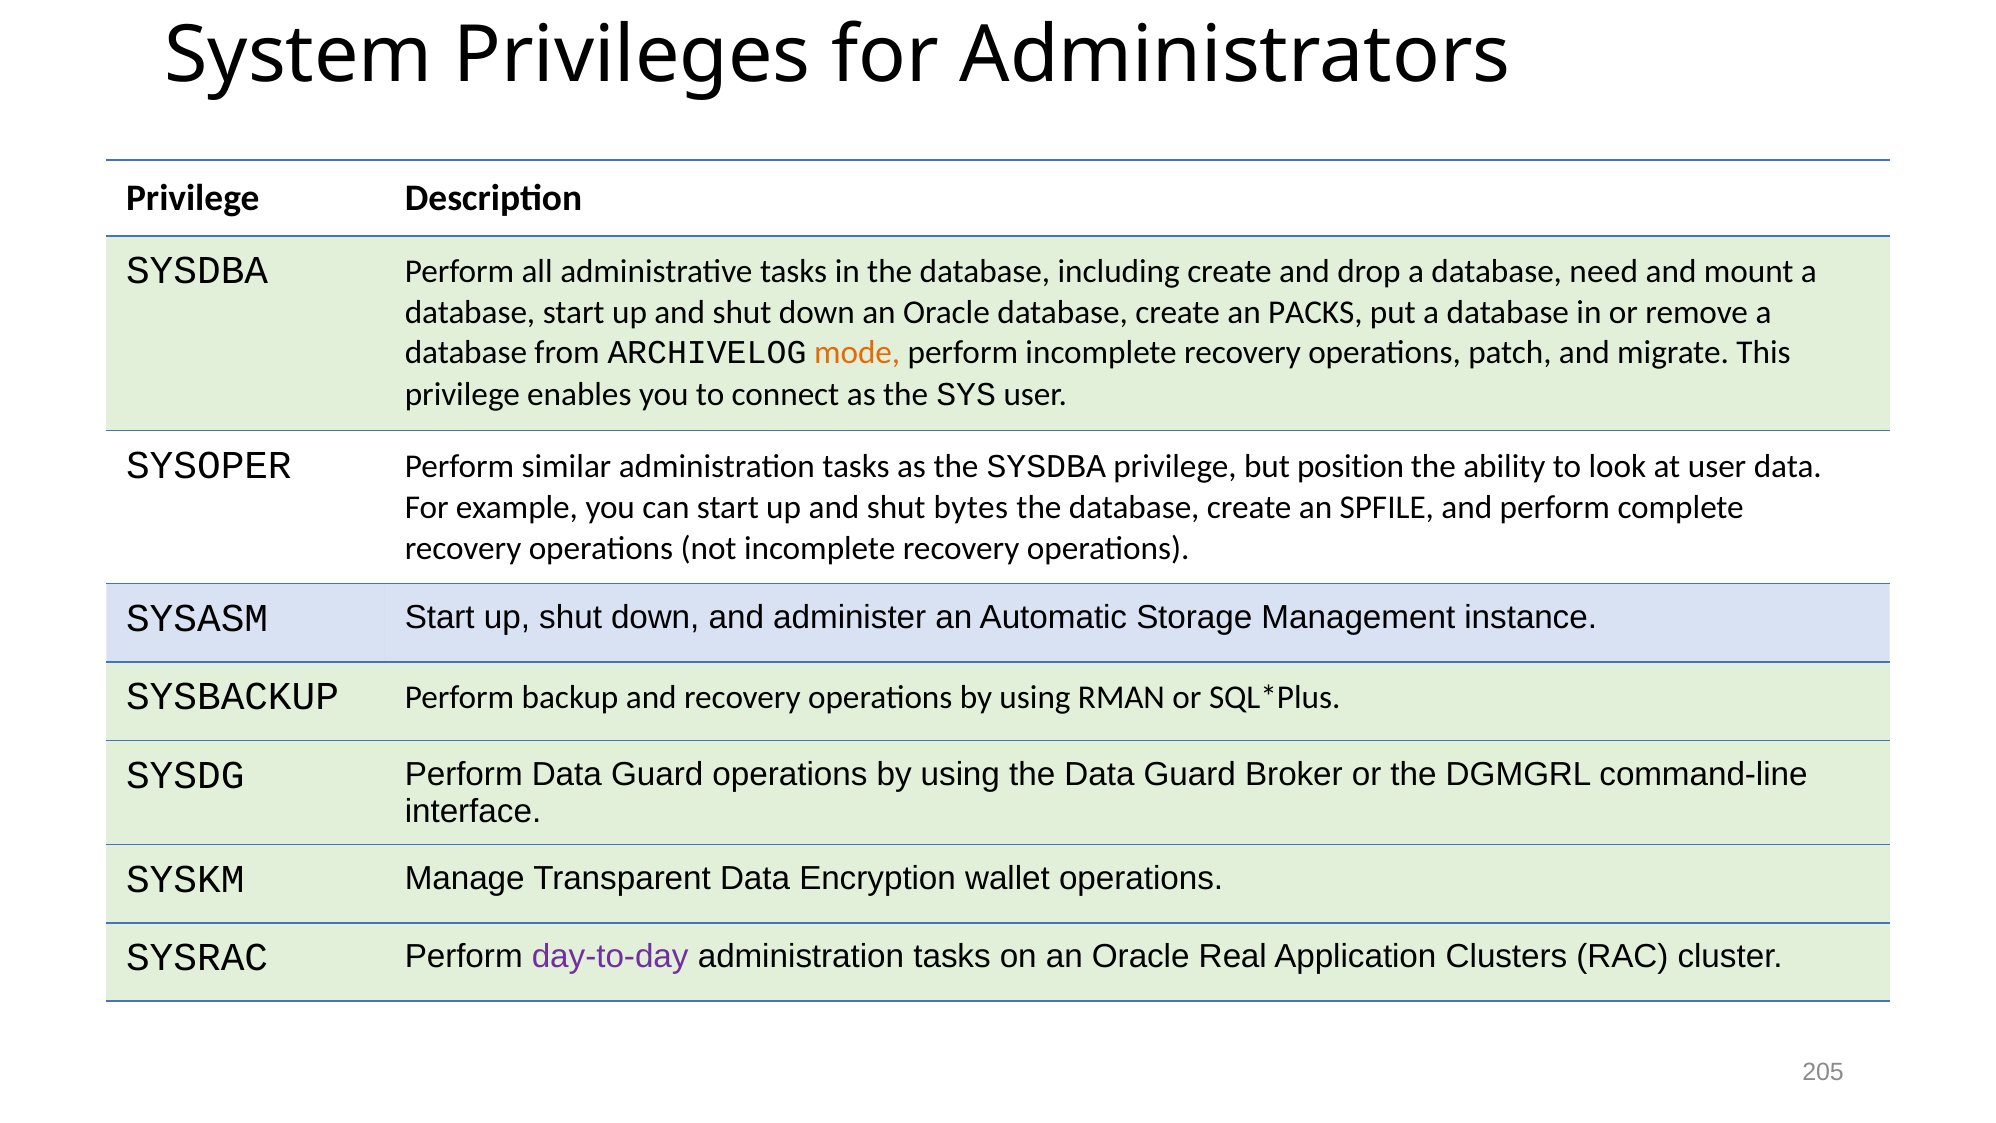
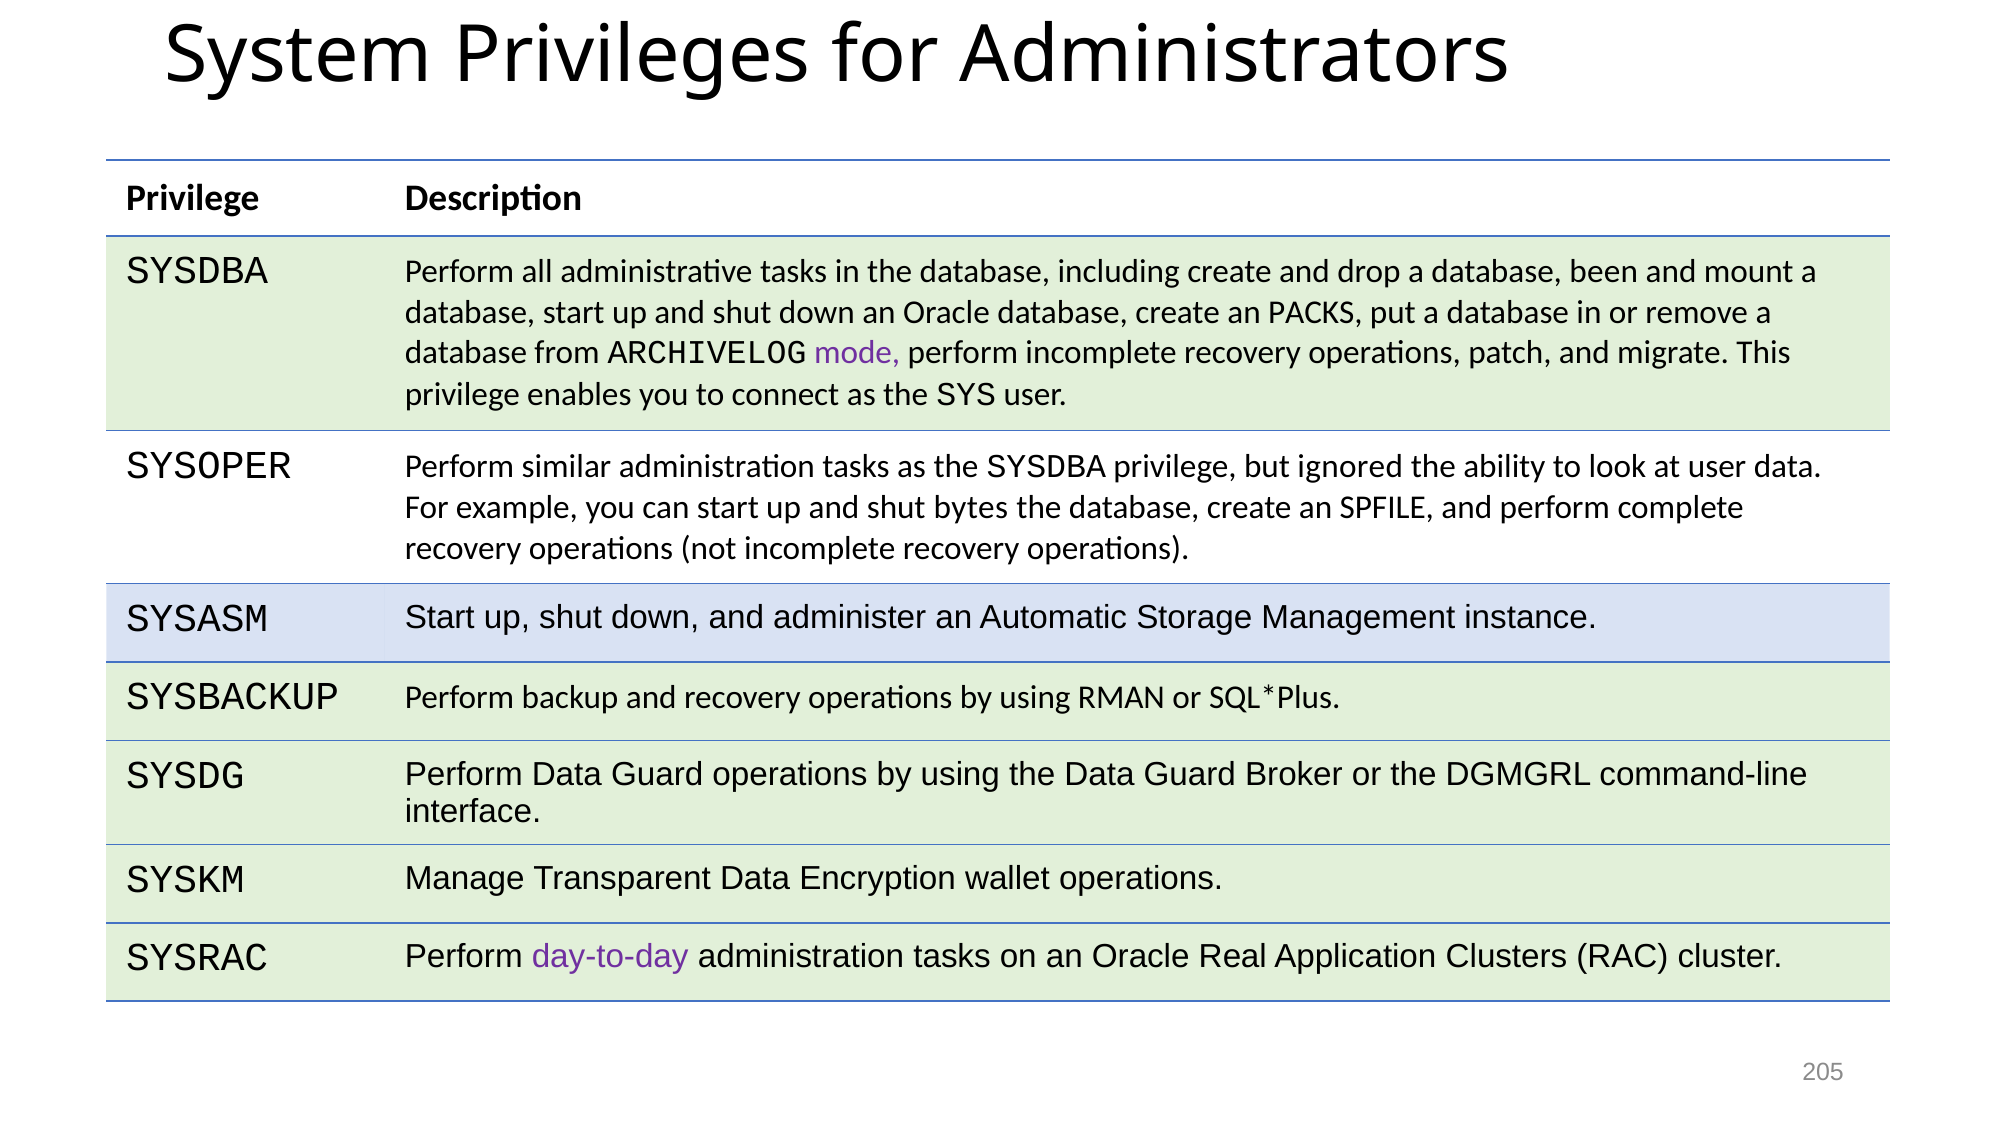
need: need -> been (1604, 272)
mode colour: orange -> purple (857, 353)
position: position -> ignored (1350, 466)
